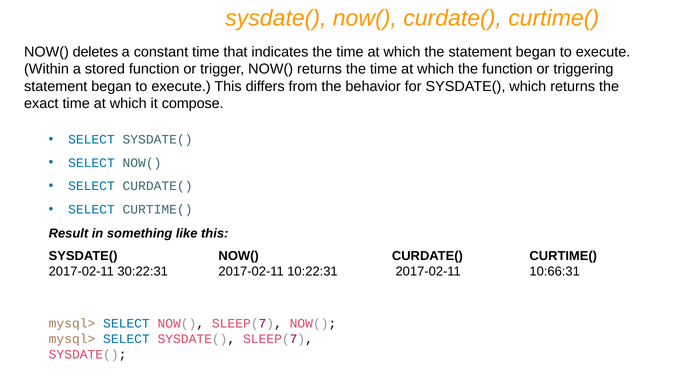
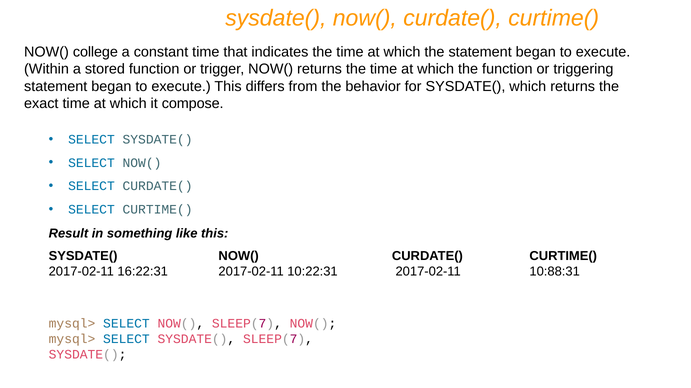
deletes: deletes -> college (95, 52)
30:22:31: 30:22:31 -> 16:22:31 (143, 272)
10:66:31: 10:66:31 -> 10:88:31 (555, 272)
